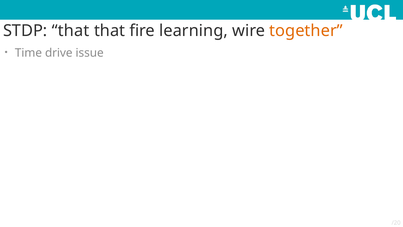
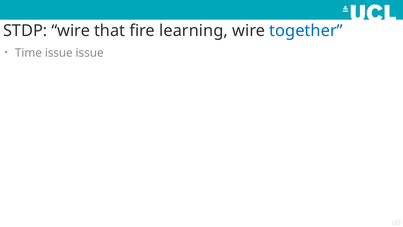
STDP that: that -> wire (71, 31)
together colour: orange -> blue (306, 31)
Time drive: drive -> issue (59, 53)
